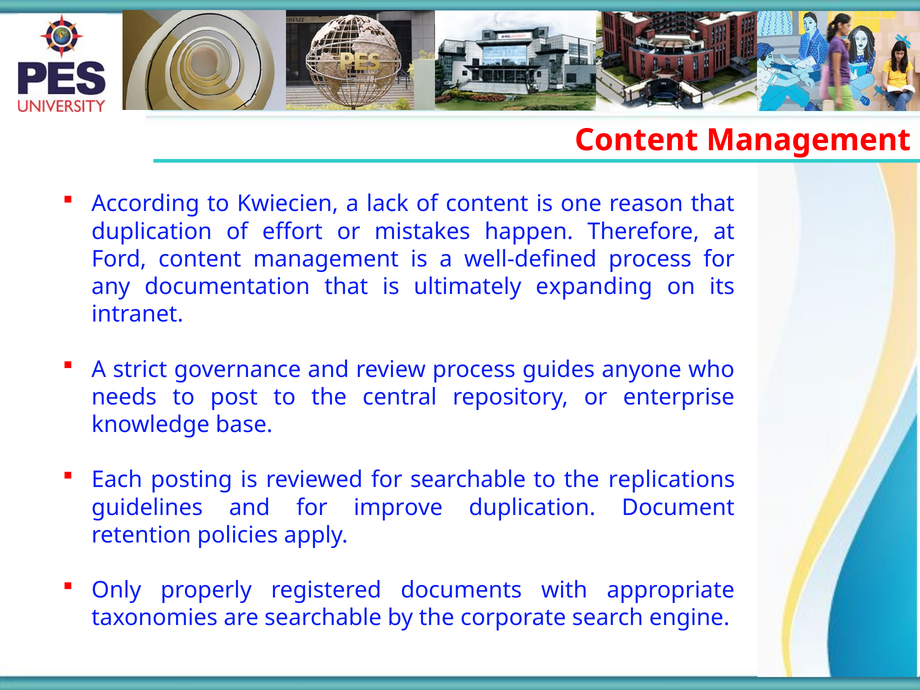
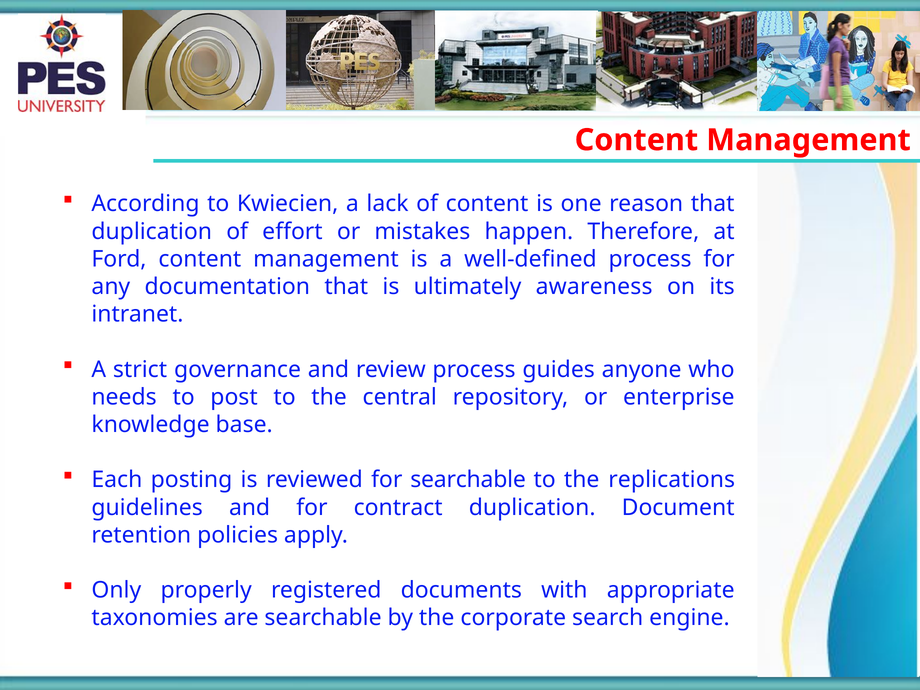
expanding: expanding -> awareness (594, 287)
improve: improve -> contract (398, 508)
